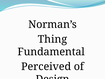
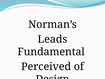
Thing: Thing -> Leads (52, 39)
